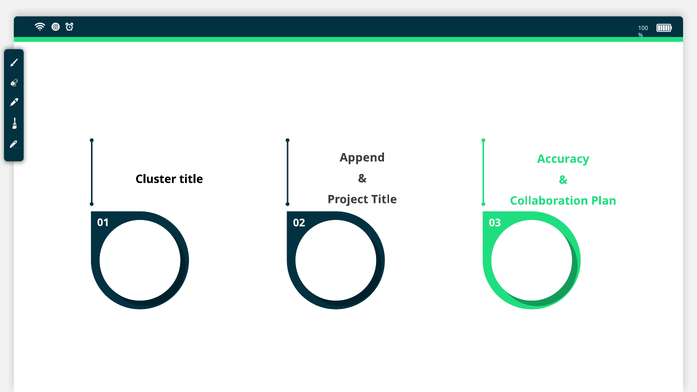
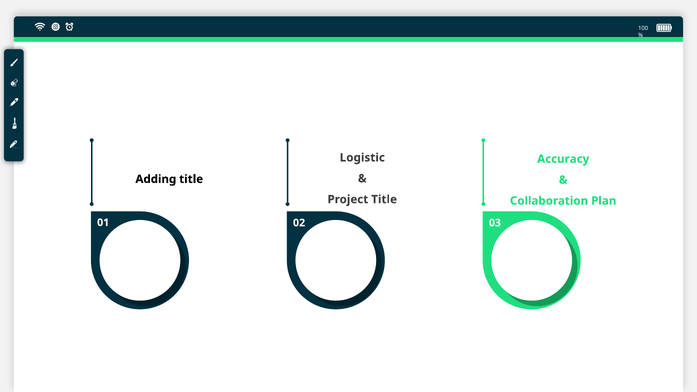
Append: Append -> Logistic (362, 158)
Cluster: Cluster -> Adding (156, 179)
